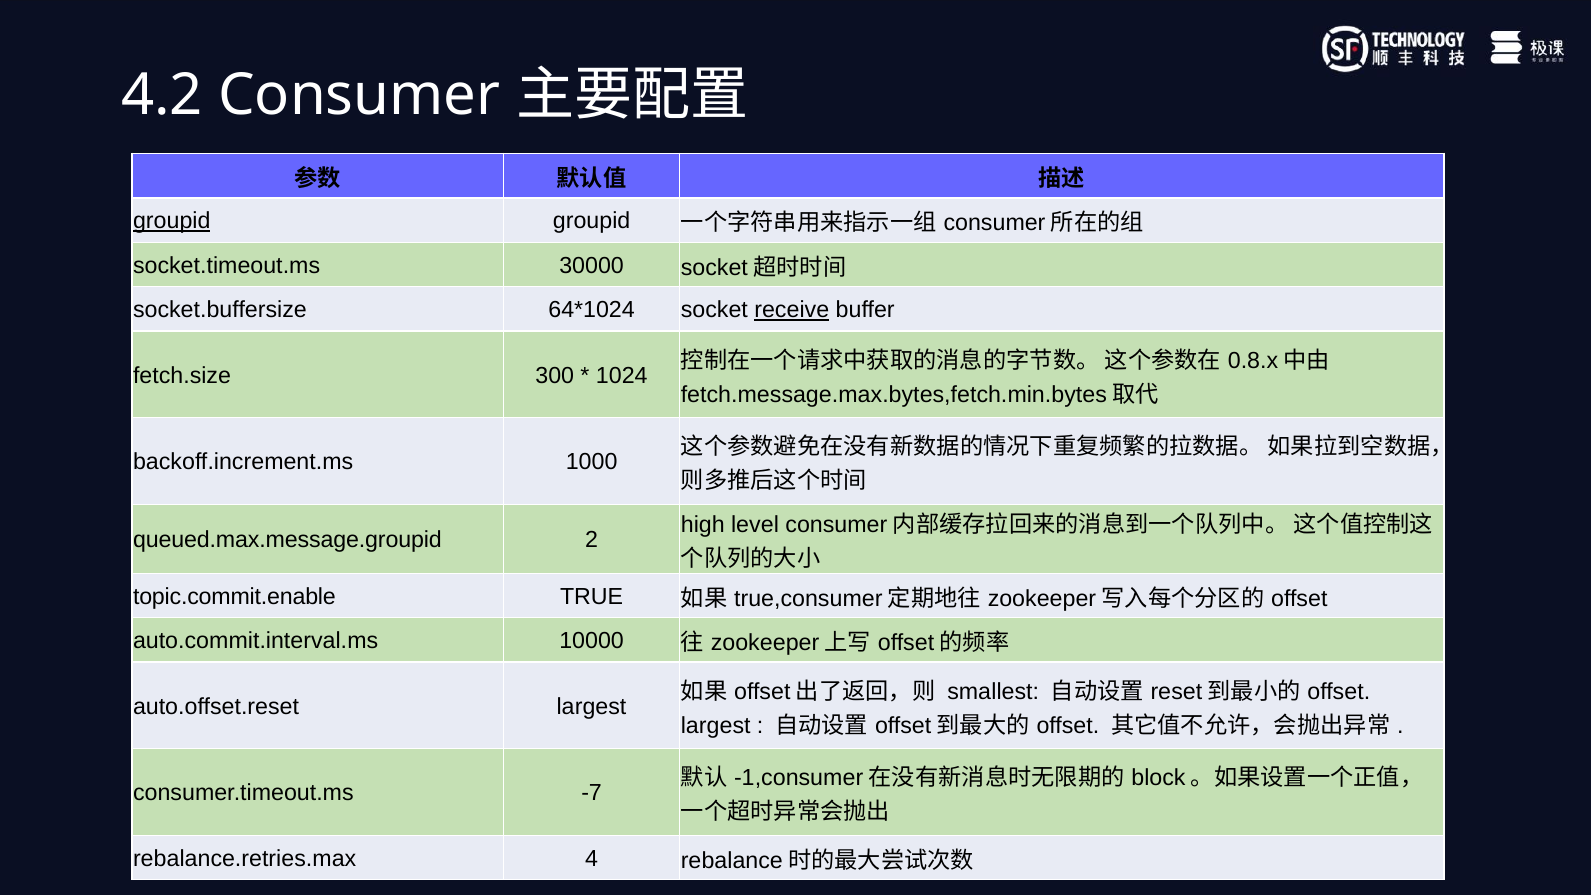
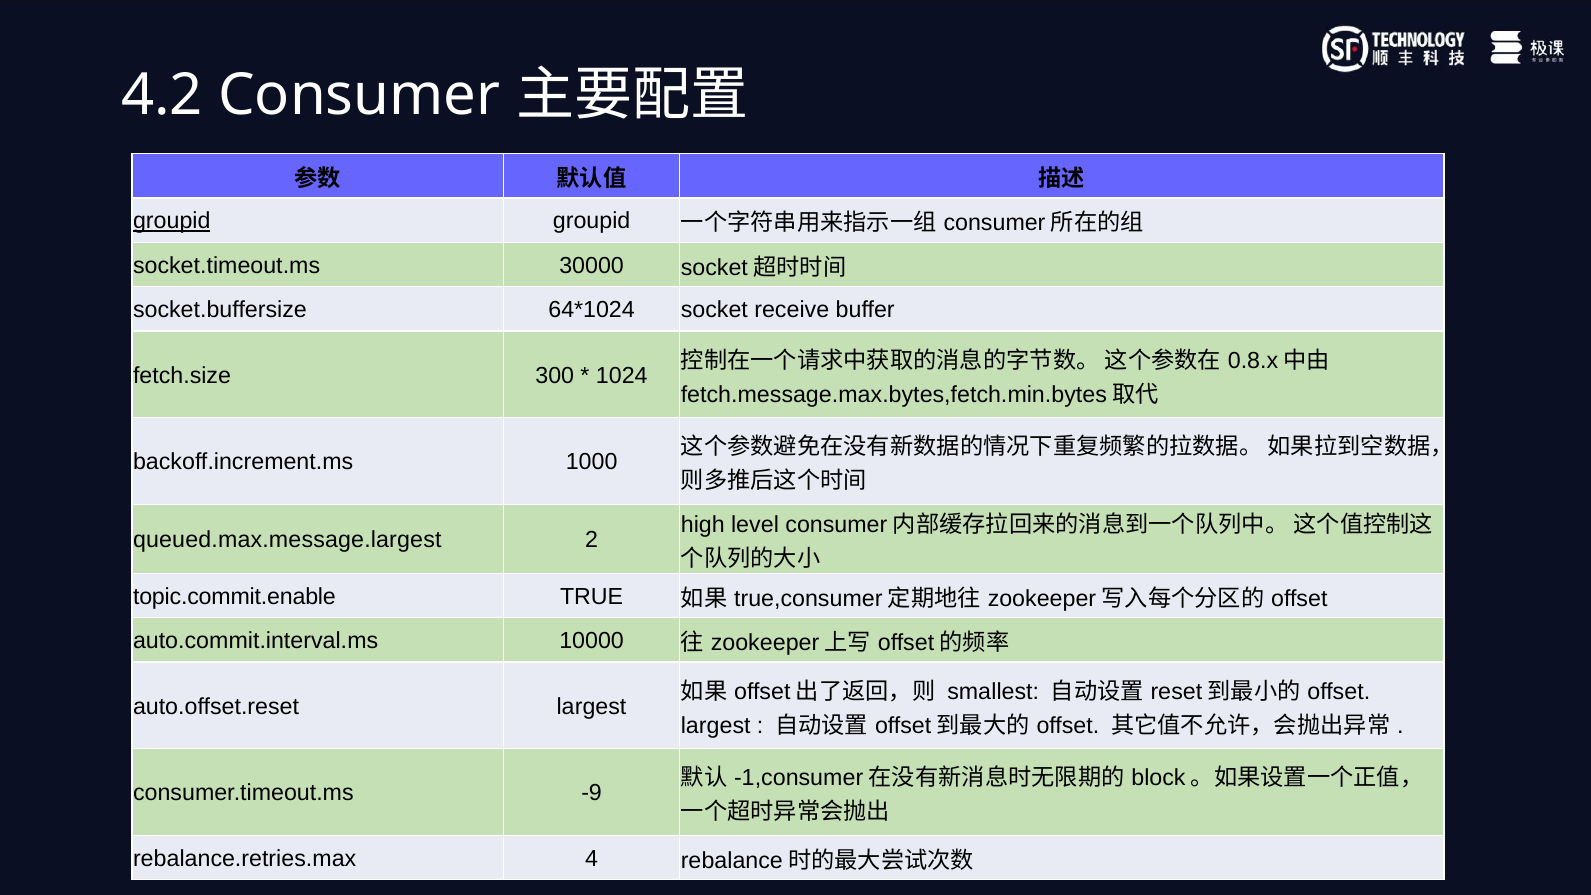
receive underline: present -> none (792, 310)
queued.max.message.groupid: queued.max.message.groupid -> queued.max.message.largest (287, 540)
-7: -7 -> -9 (592, 793)
